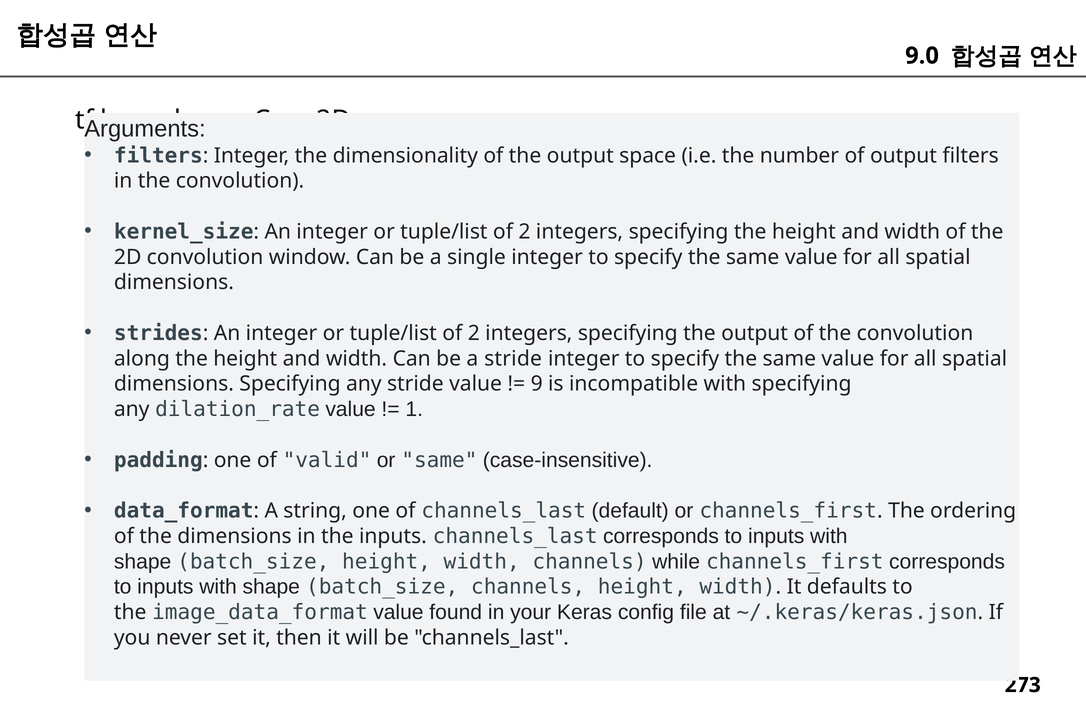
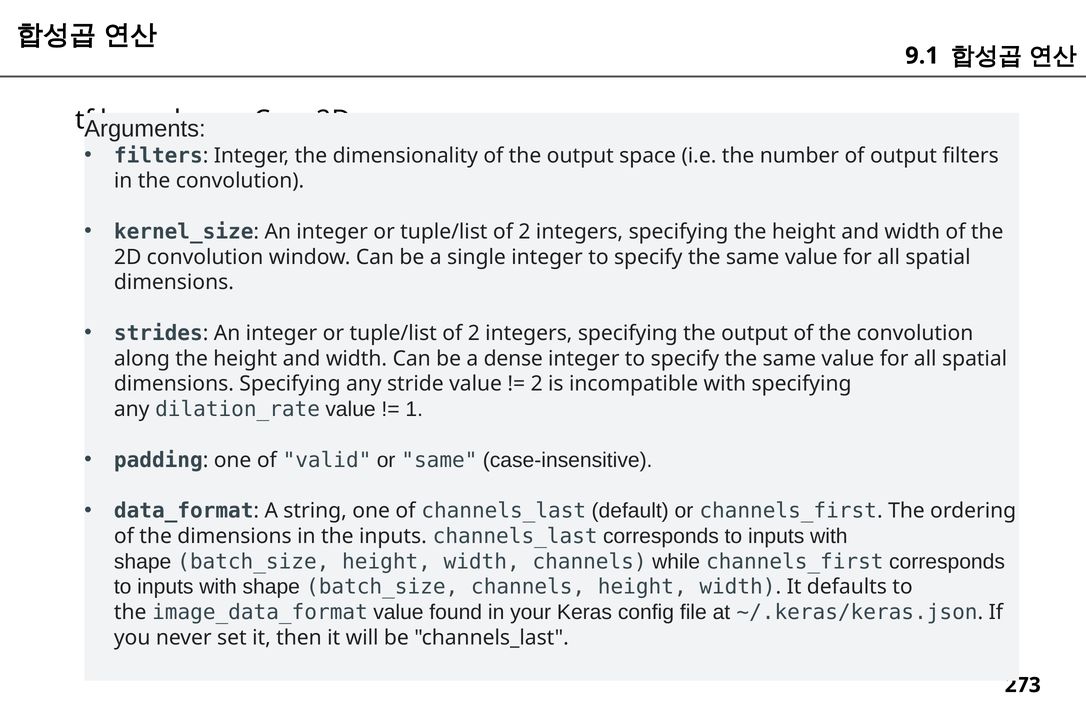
9.0: 9.0 -> 9.1 (922, 56)
a stride: stride -> dense (513, 358)
9: 9 -> 2 (537, 384)
